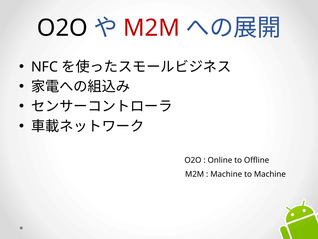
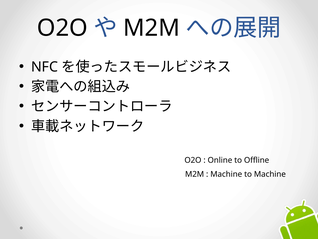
M2M colour: red -> black (152, 28)
